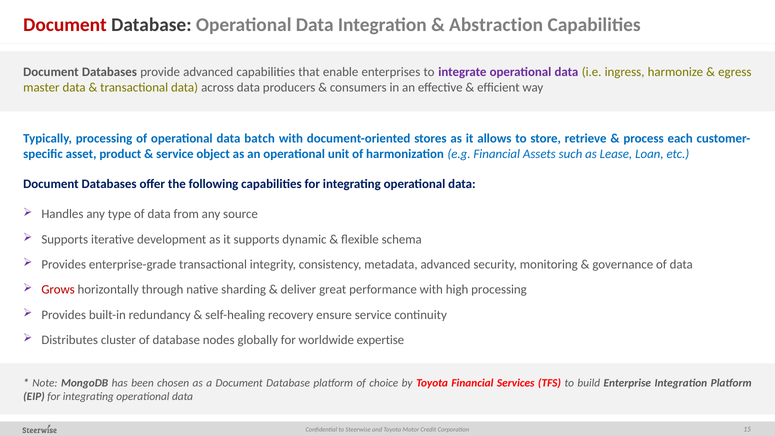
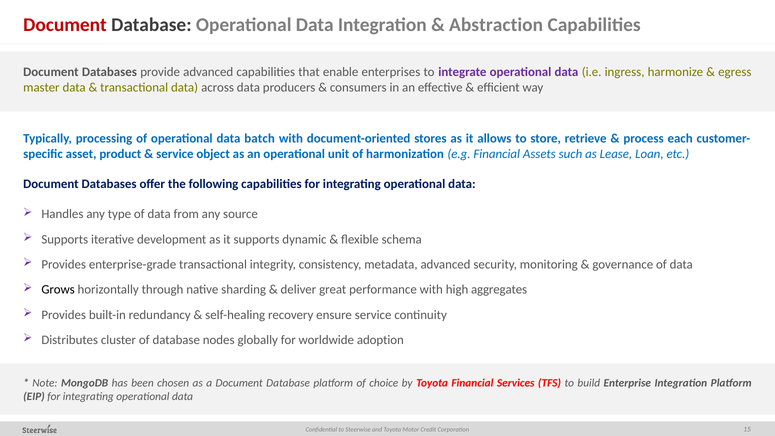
Grows colour: red -> black (58, 290)
high processing: processing -> aggregates (499, 290)
expertise: expertise -> adoption (380, 340)
